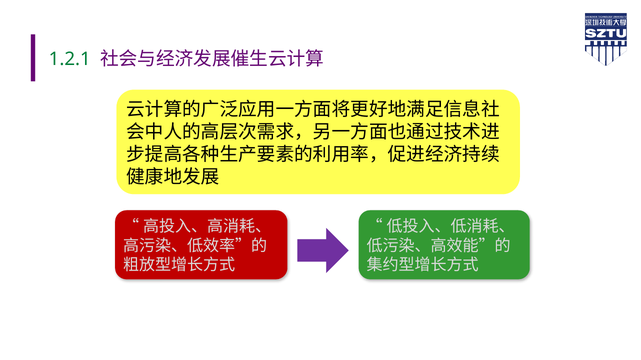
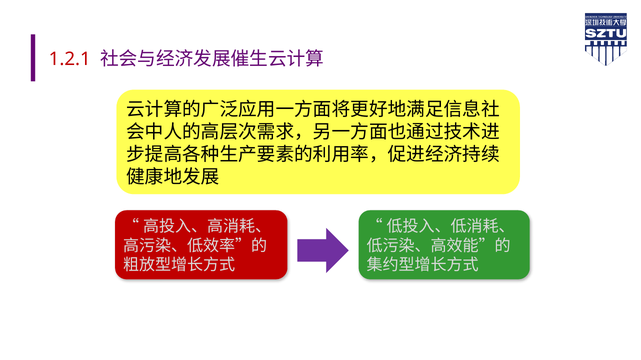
1.2.1 colour: green -> red (70, 59)
